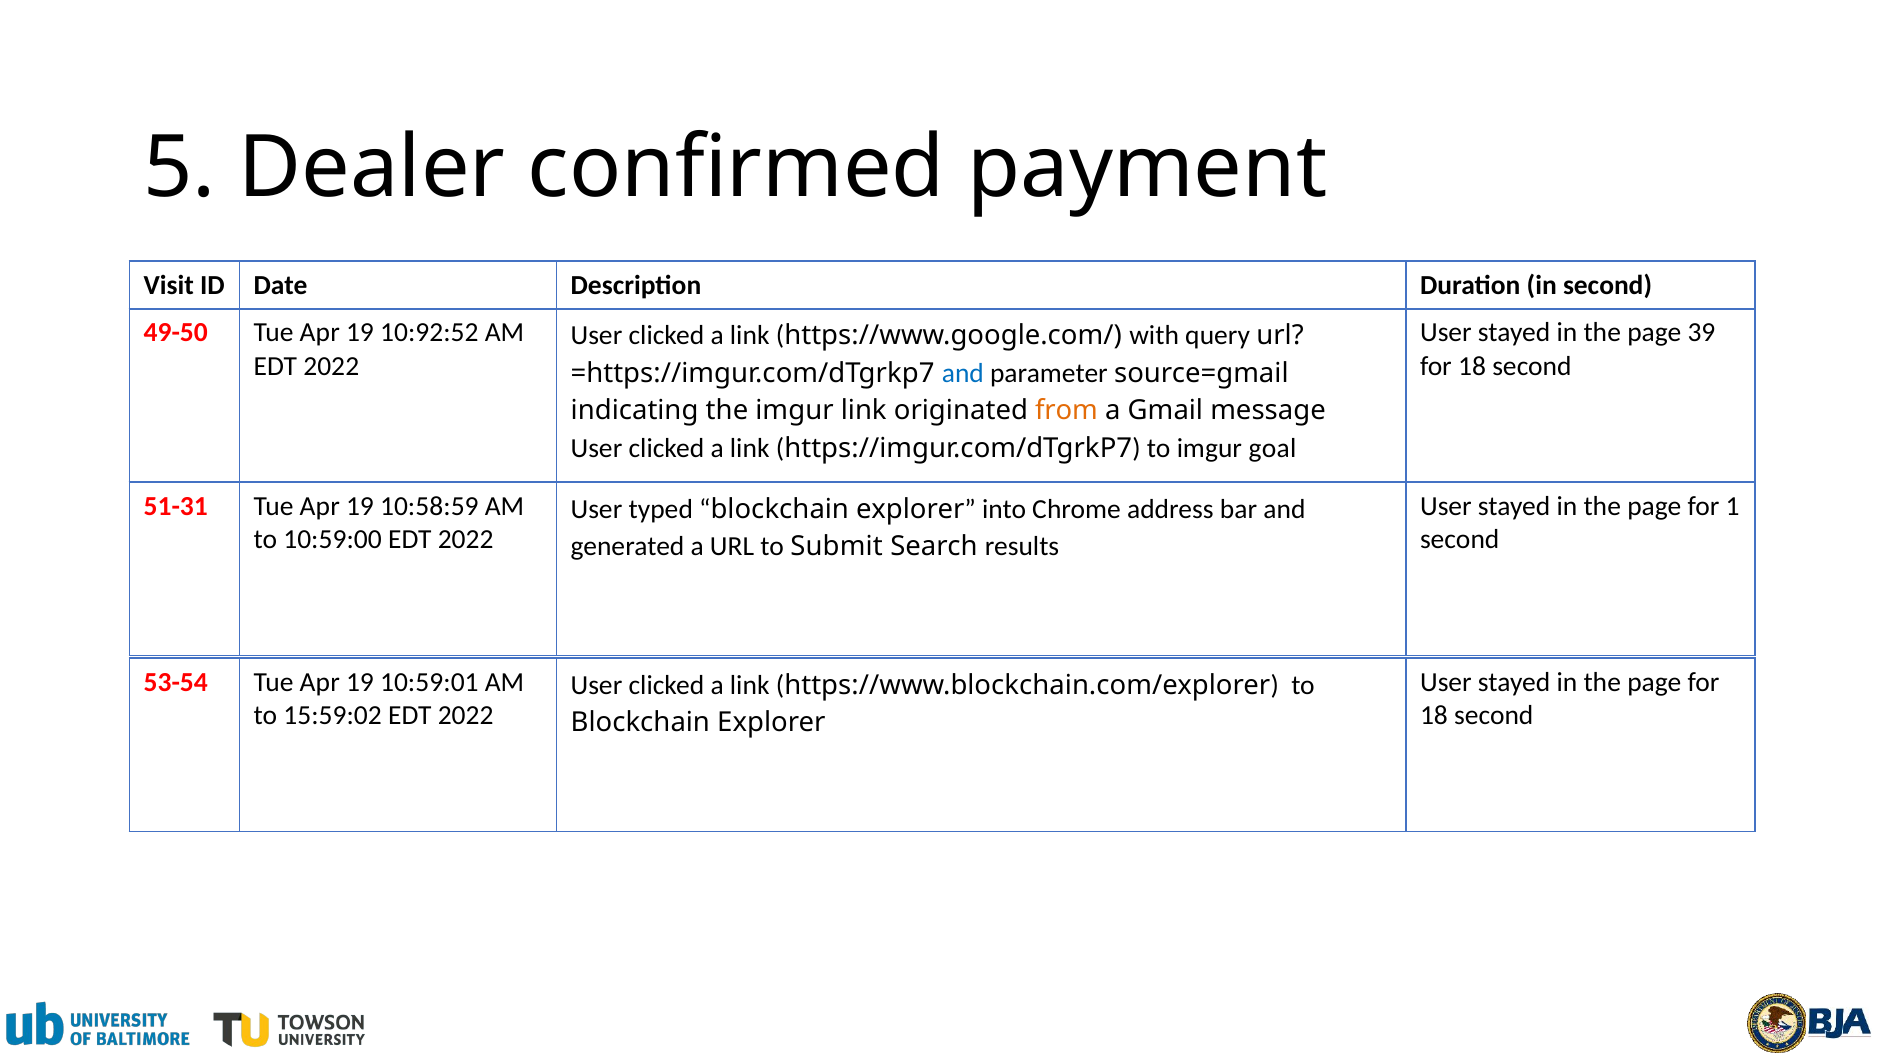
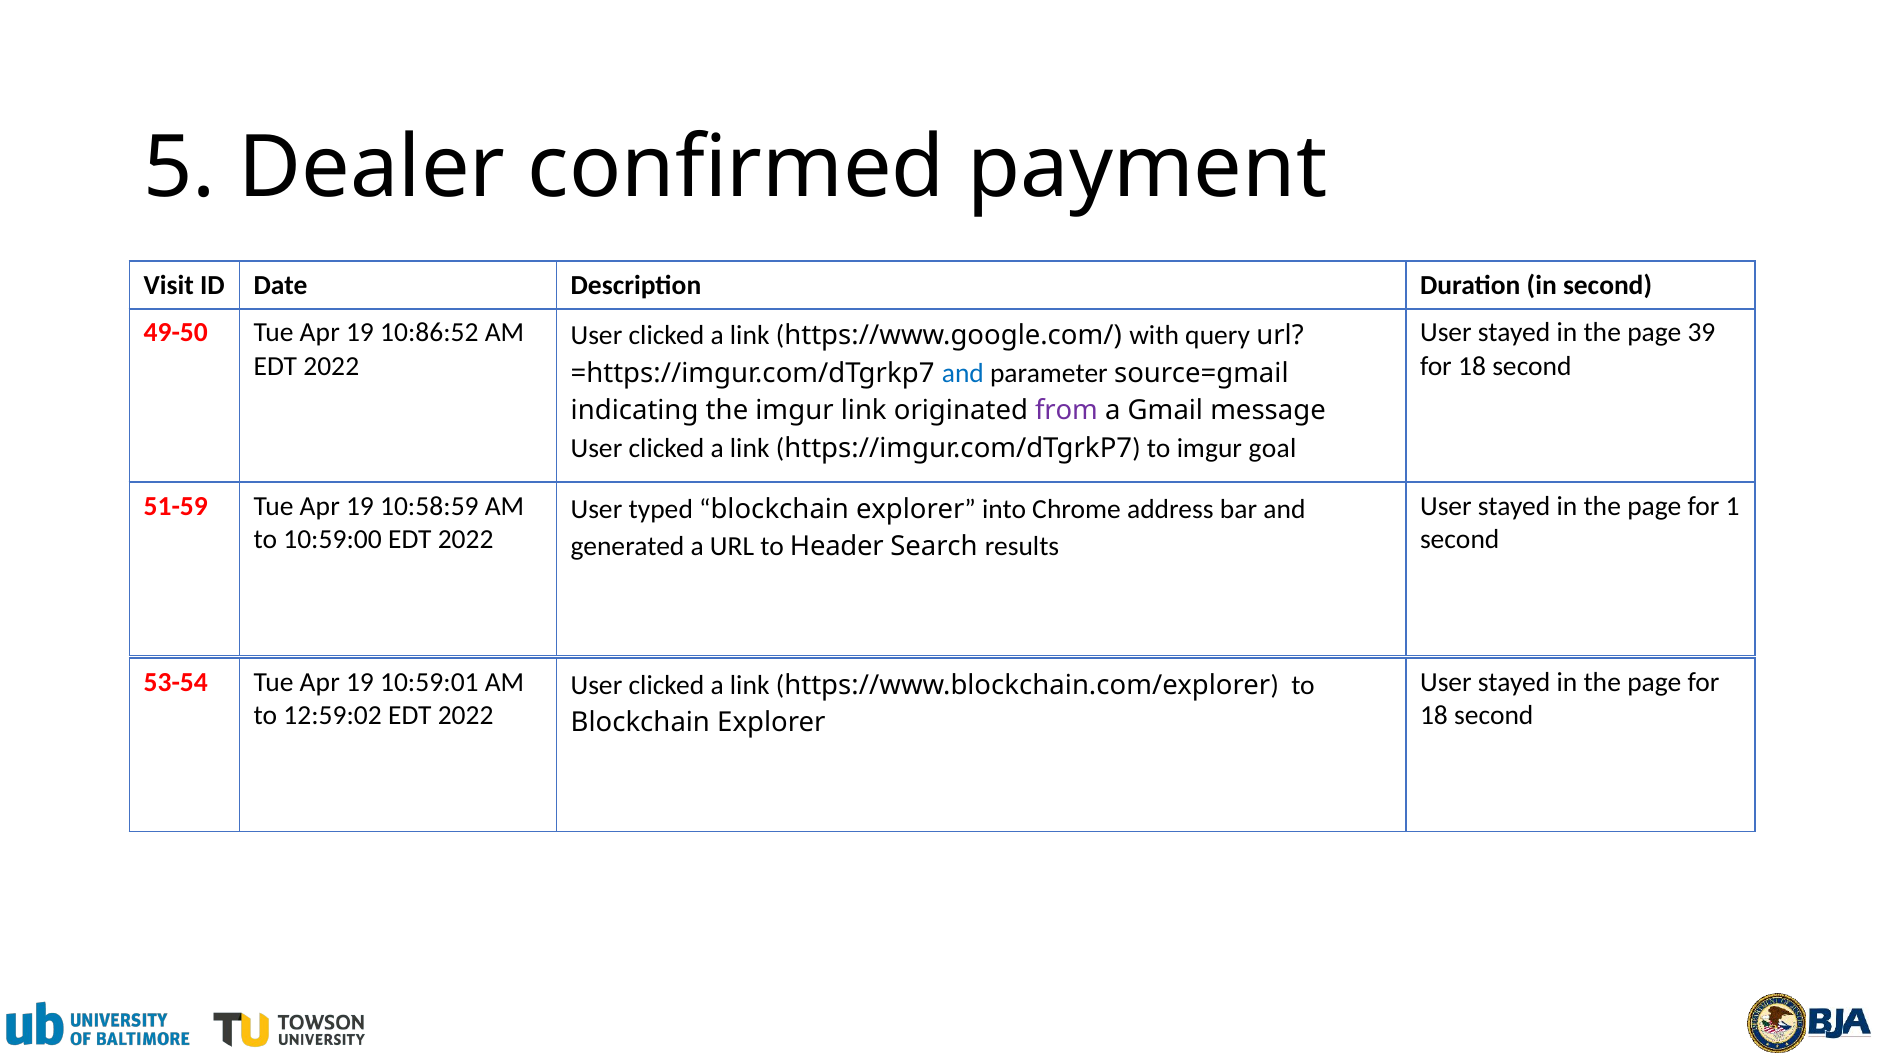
10:92:52: 10:92:52 -> 10:86:52 (429, 333)
from colour: orange -> purple (1066, 411)
51-31: 51-31 -> 51-59 (176, 506)
Submit: Submit -> Header (837, 547)
15:59:02: 15:59:02 -> 12:59:02 (333, 716)
